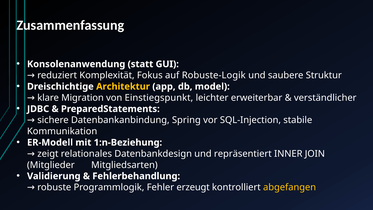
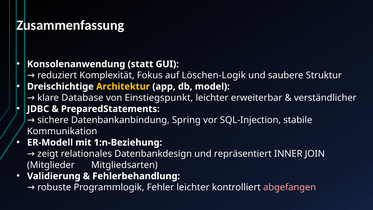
Robuste-Logik: Robuste-Logik -> Löschen-Logik (214, 75)
Migration: Migration -> Database (82, 98)
Fehler erzeugt: erzeugt -> leichter (193, 187)
abgefangen colour: yellow -> pink (290, 187)
